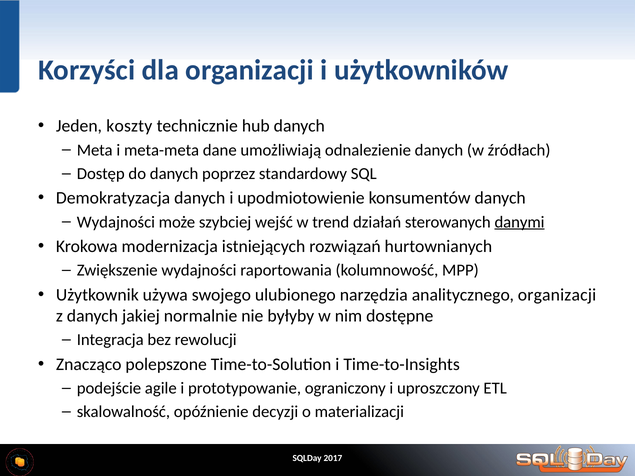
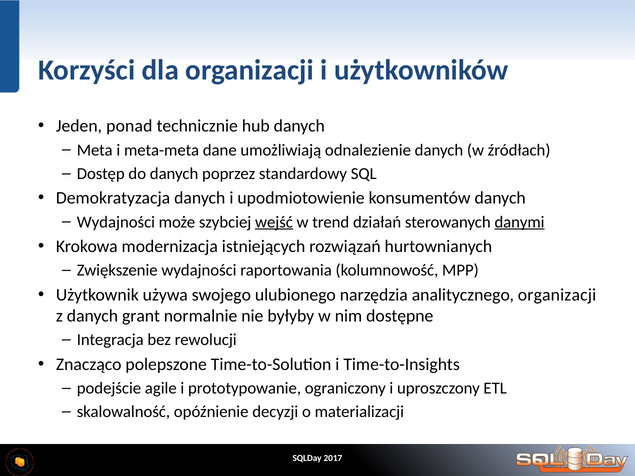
koszty: koszty -> ponad (129, 126)
wejść underline: none -> present (274, 222)
jakiej: jakiej -> grant (141, 316)
